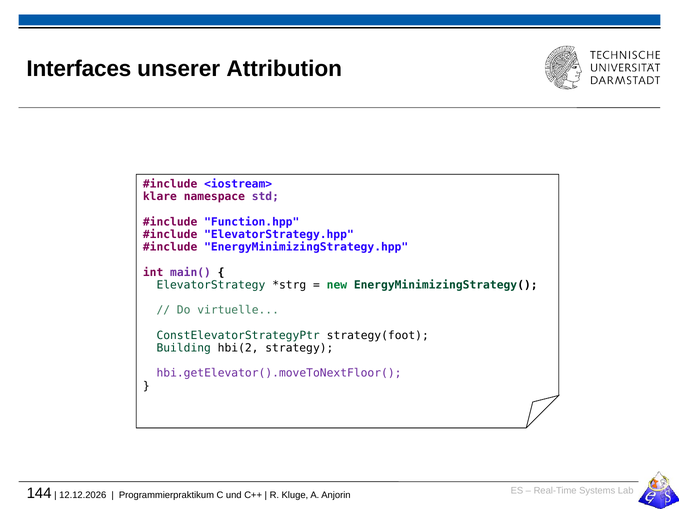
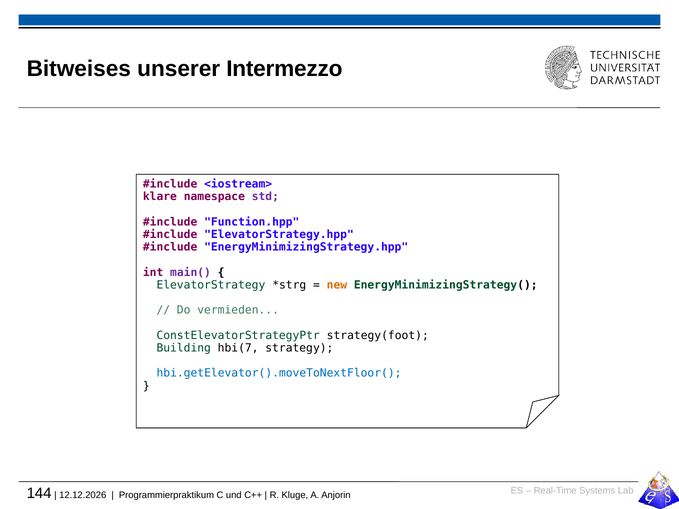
Interfaces: Interfaces -> Bitweises (79, 69)
Attribution: Attribution -> Intermezzo (284, 69)
new colour: green -> orange (337, 285)
virtuelle: virtuelle -> vermieden (238, 310)
hbi(2: hbi(2 -> hbi(7 (238, 348)
hbi.getElevator().moveToNextFloor( colour: purple -> blue (279, 373)
